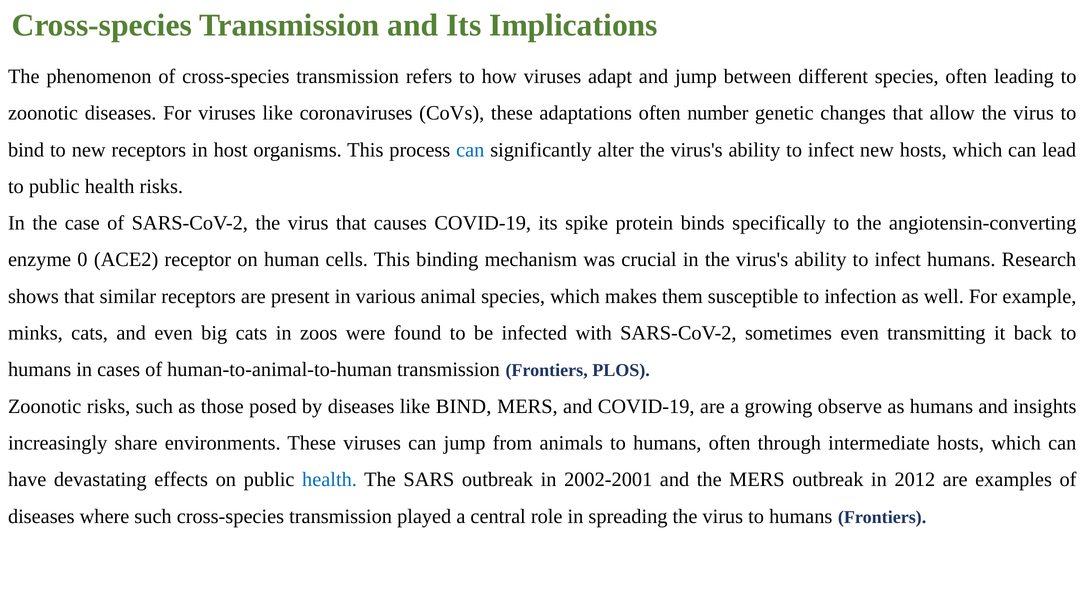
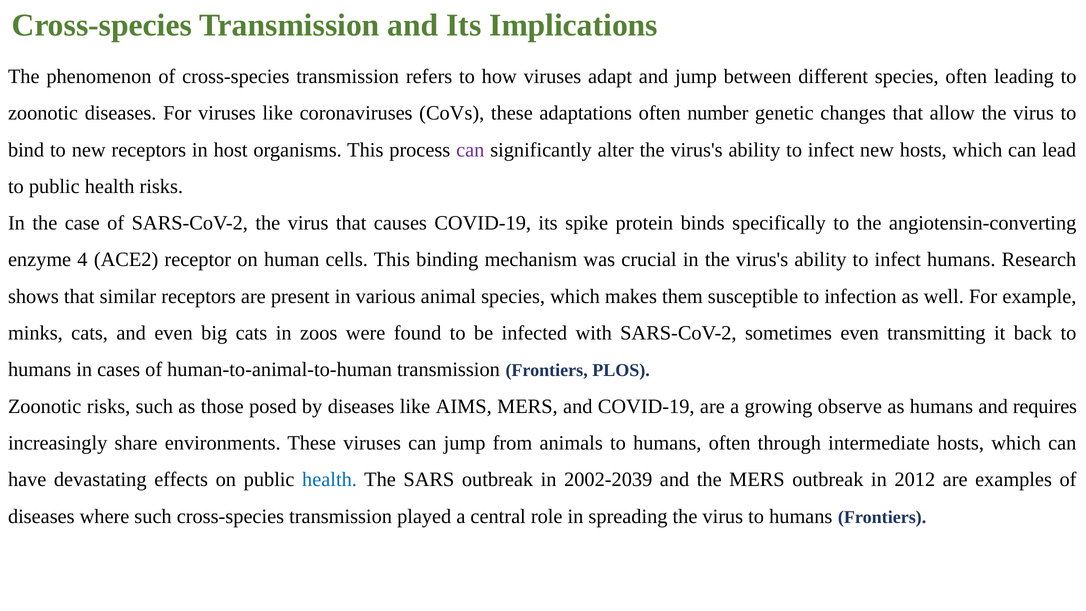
can colour: blue -> purple (470, 150)
0: 0 -> 4 (82, 260)
like BIND: BIND -> AIMS (464, 406)
insights: insights -> requires (1045, 406)
2002-2001: 2002-2001 -> 2002-2039 (608, 480)
